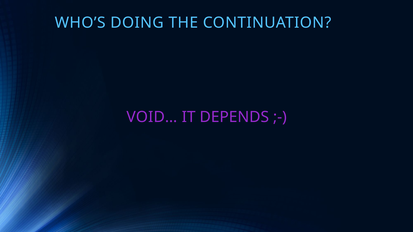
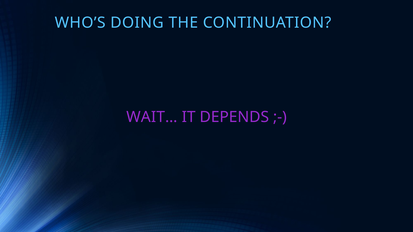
VOID…: VOID… -> WAIT… (152, 117)
